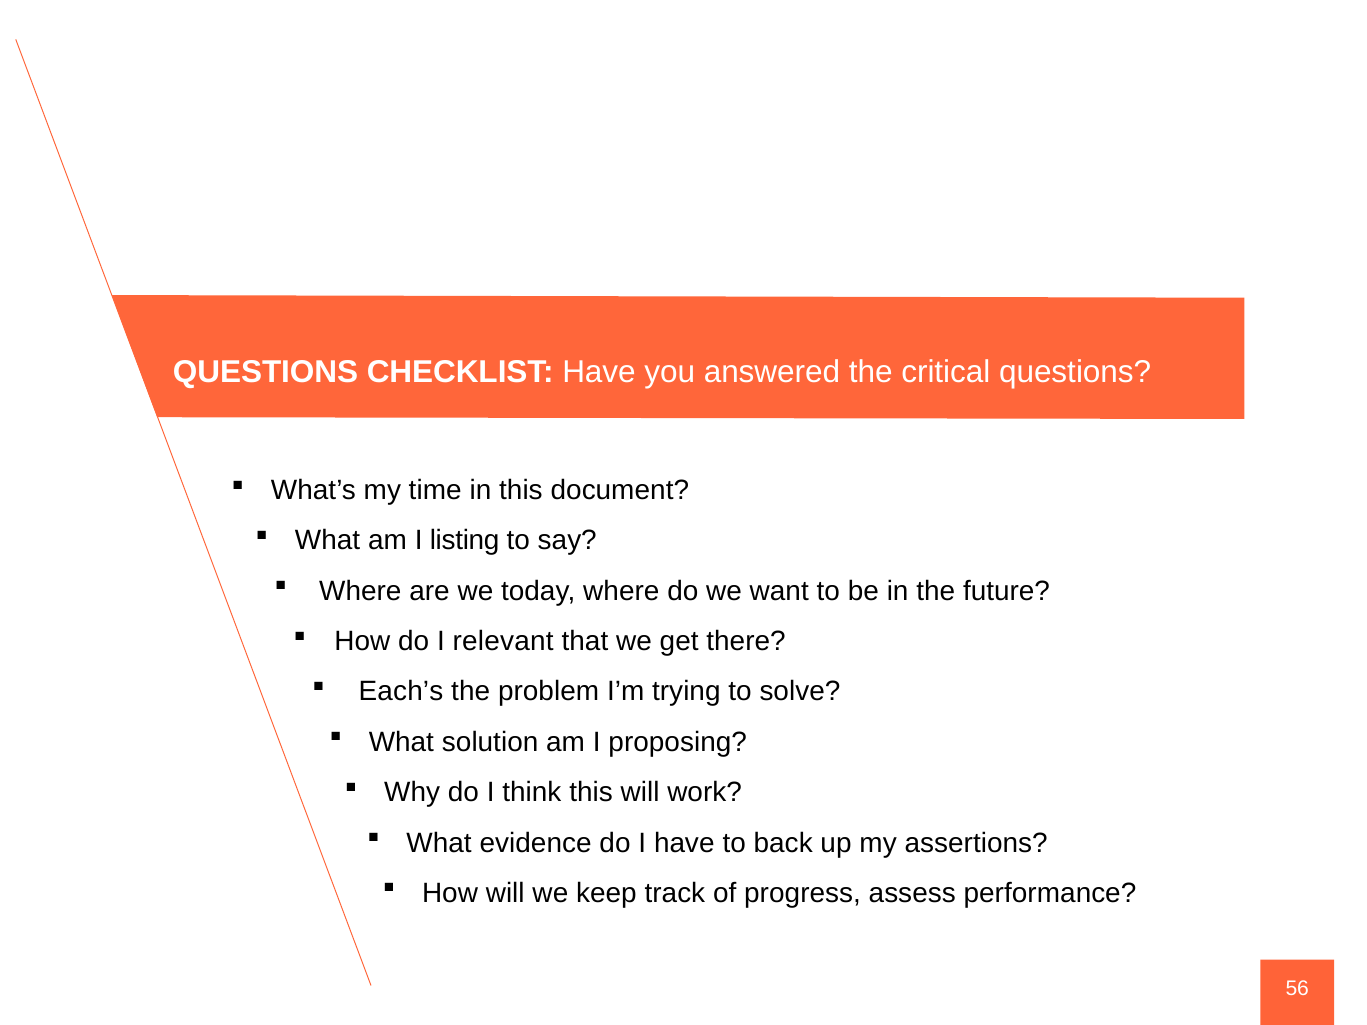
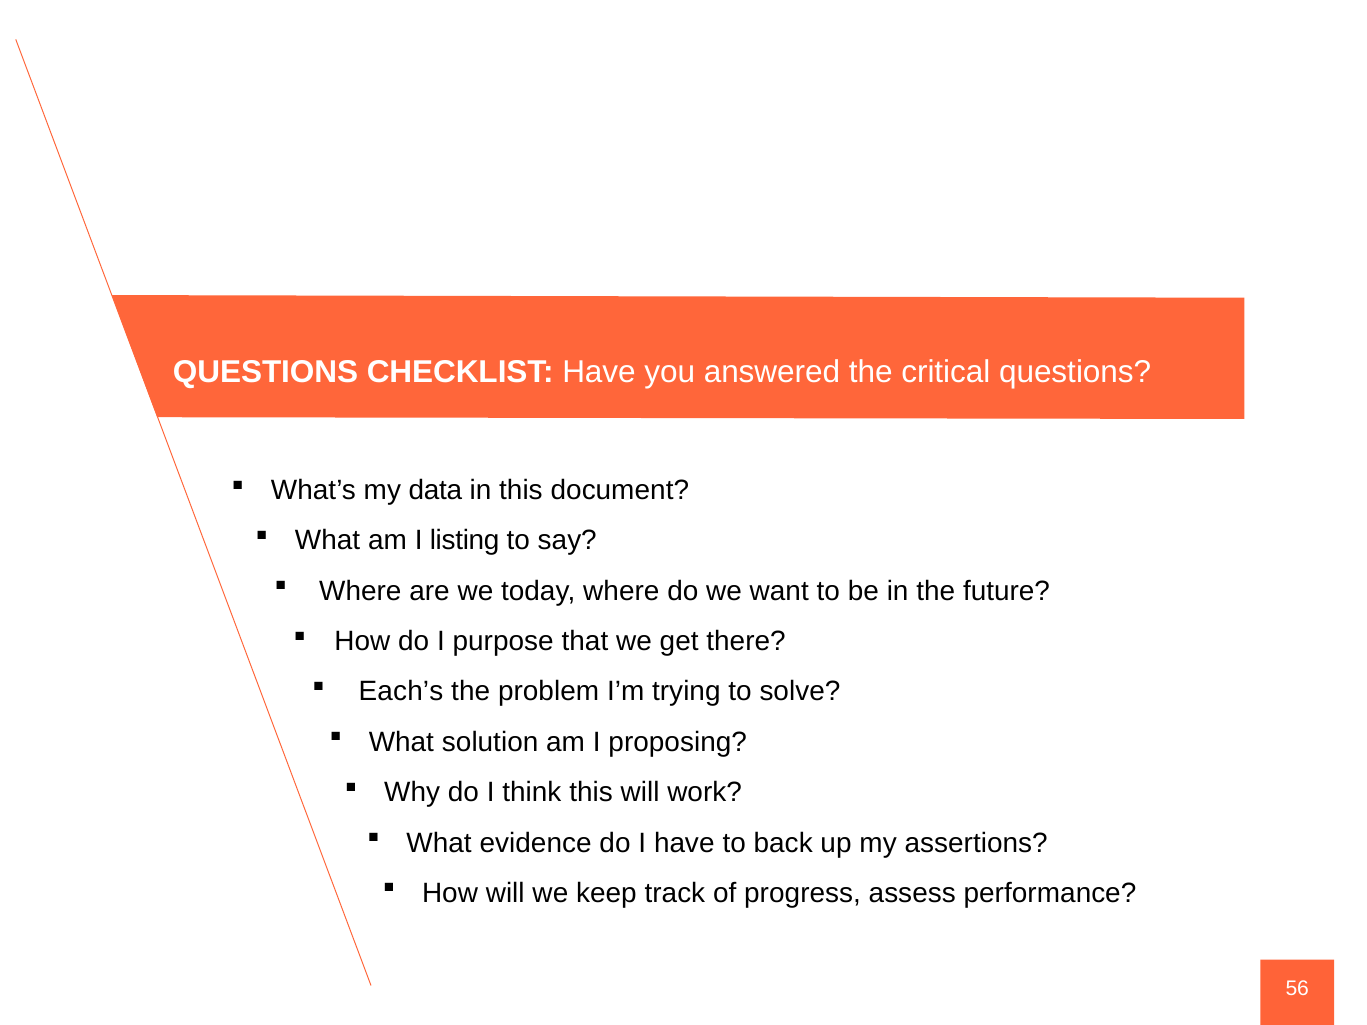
time: time -> data (435, 490)
relevant: relevant -> purpose (503, 642)
